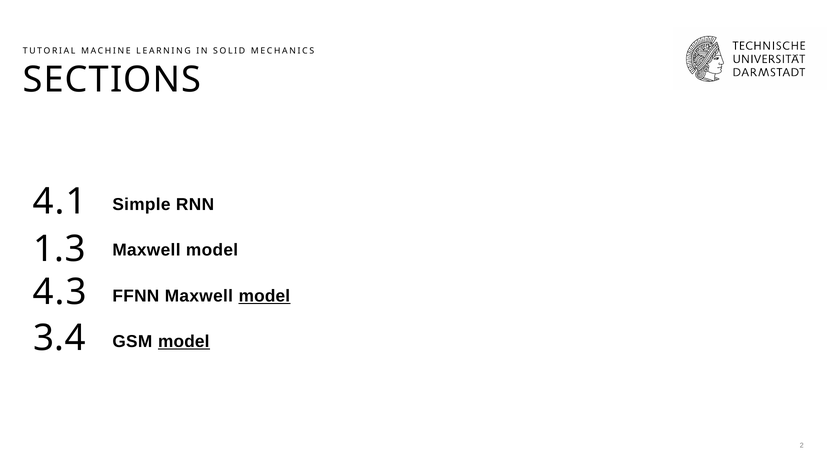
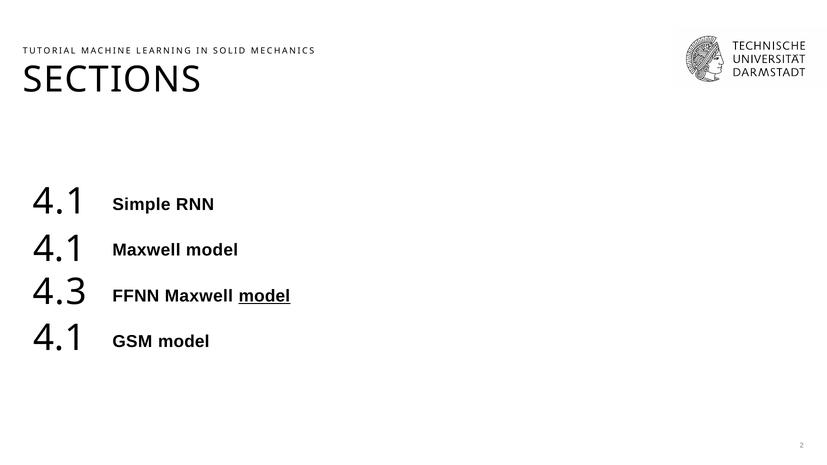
1.3: 1.3 -> 4.1 (59, 249)
3.4: 3.4 -> 4.1 (59, 338)
model underline: present -> none (184, 342)
